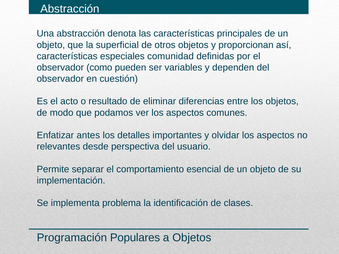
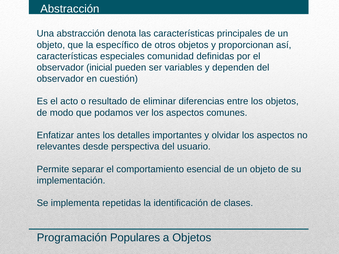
superficial: superficial -> específico (117, 45)
como: como -> inicial (99, 68)
problema: problema -> repetidas (122, 203)
